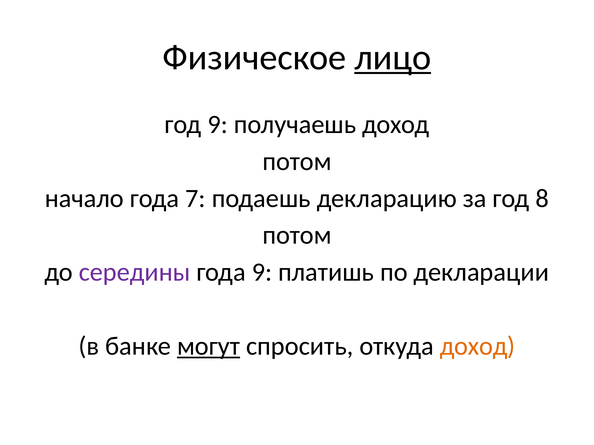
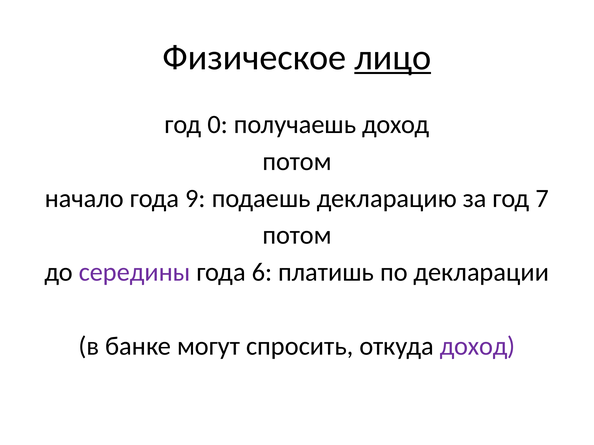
год 9: 9 -> 0 (218, 125)
7: 7 -> 9 (195, 199)
8: 8 -> 7 (542, 199)
года 9: 9 -> 6 (262, 273)
могут underline: present -> none (209, 346)
доход colour: orange -> purple (477, 346)
